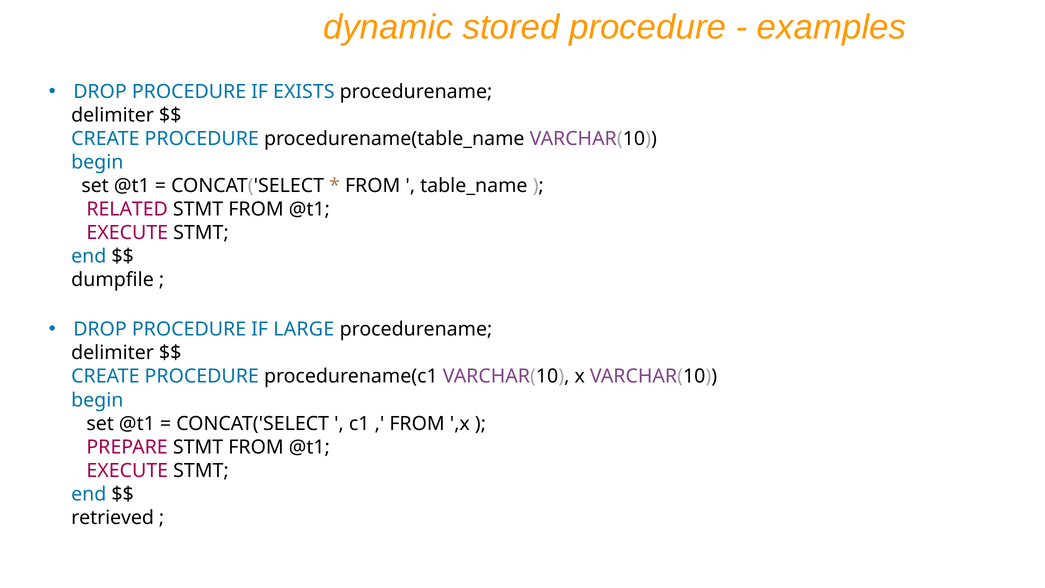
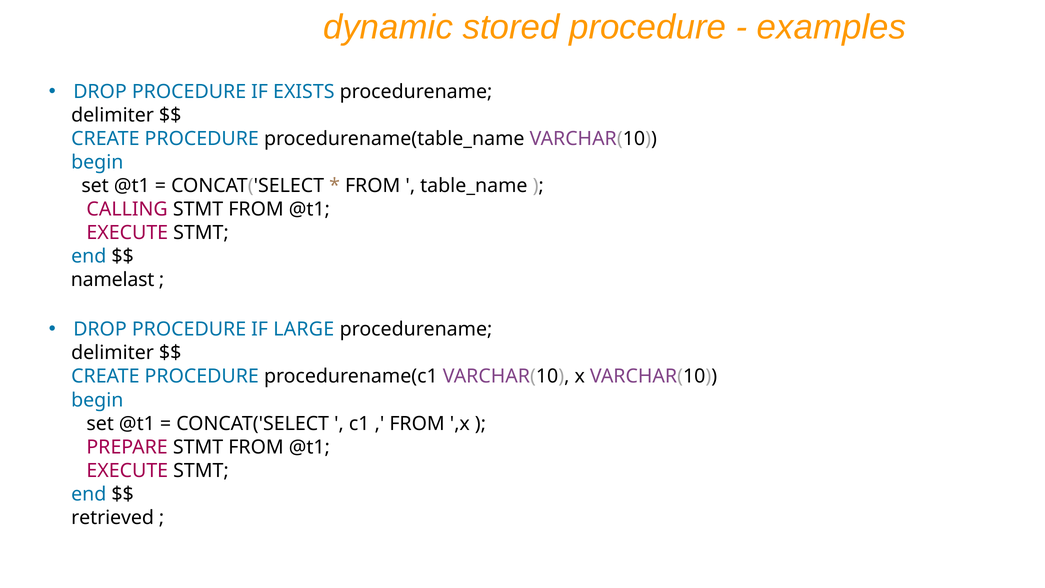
RELATED: RELATED -> CALLING (127, 209)
dumpfile: dumpfile -> namelast (113, 280)
